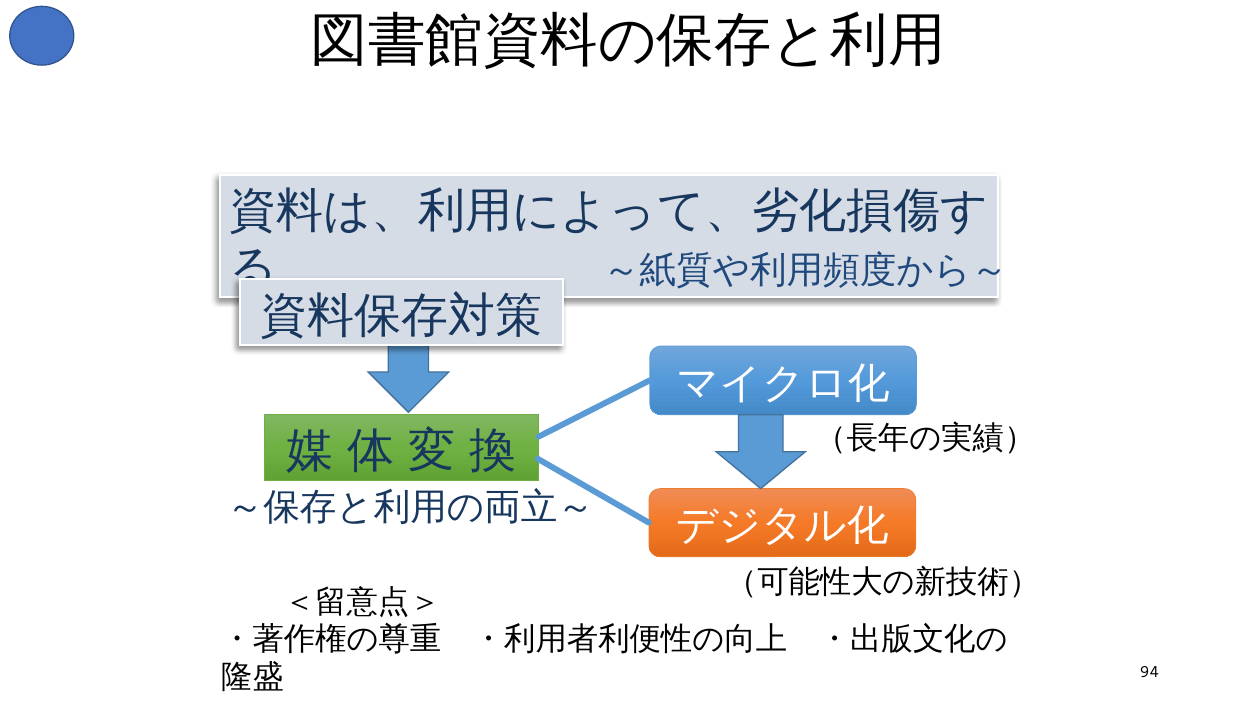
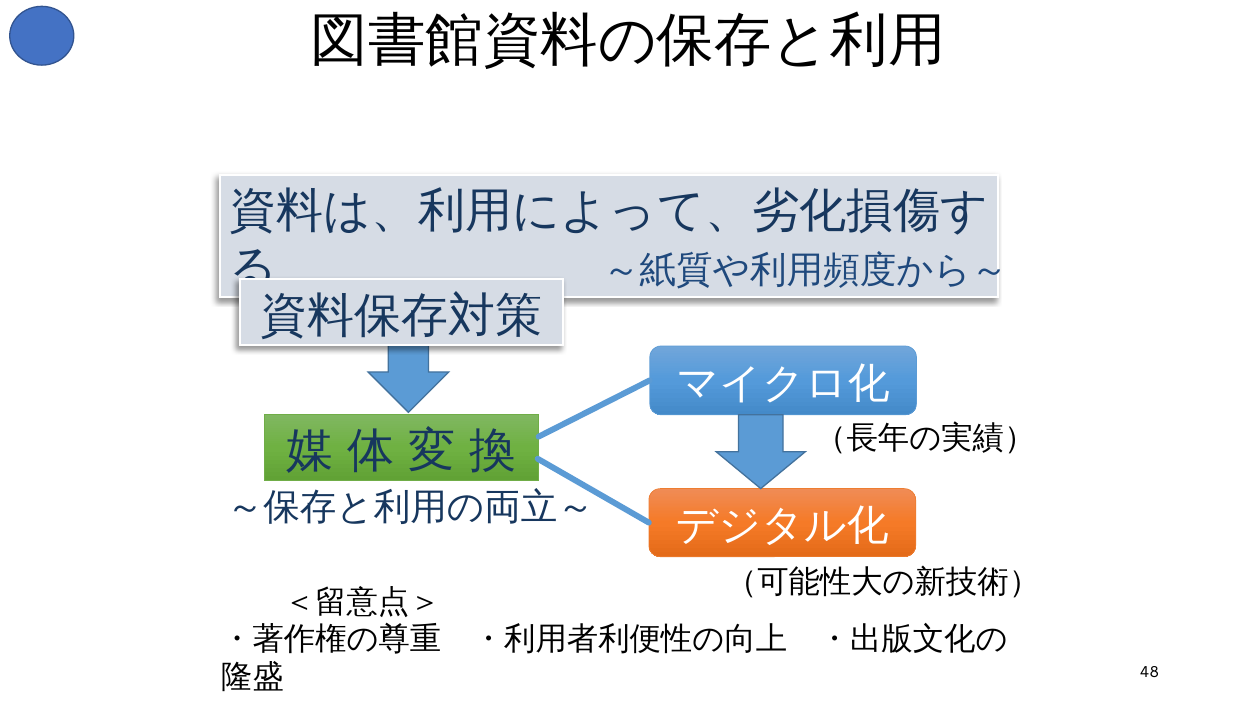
94: 94 -> 48 (1149, 673)
